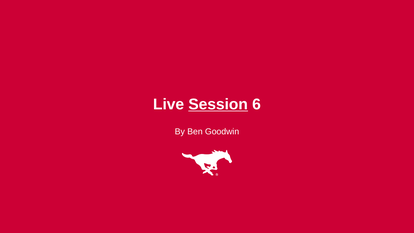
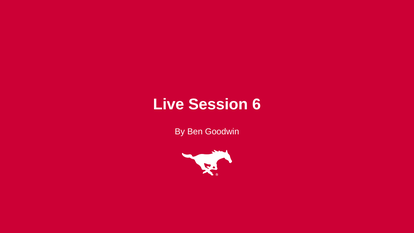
Session underline: present -> none (218, 104)
